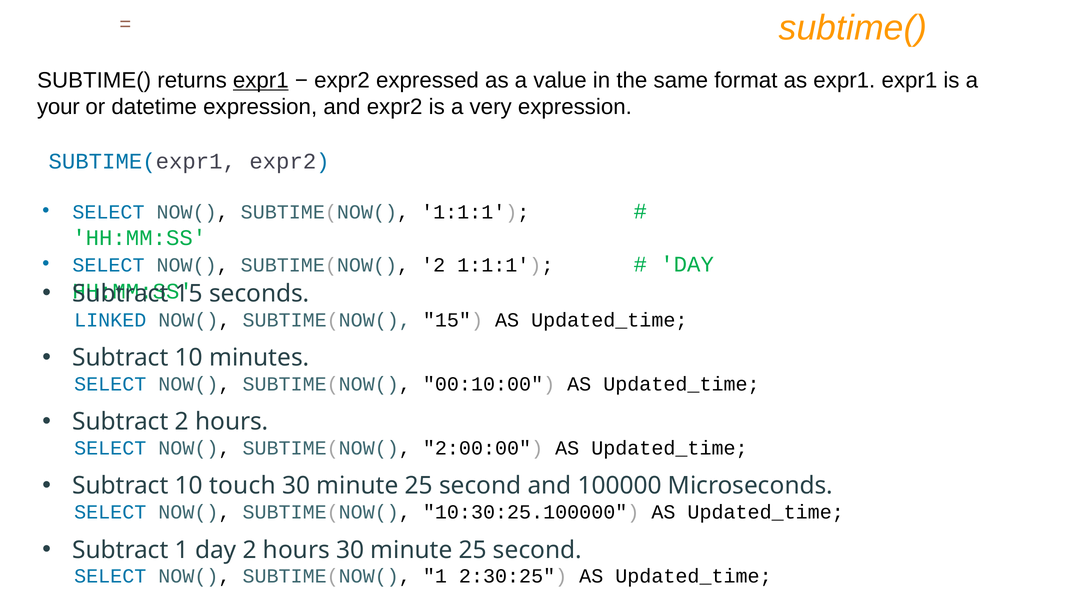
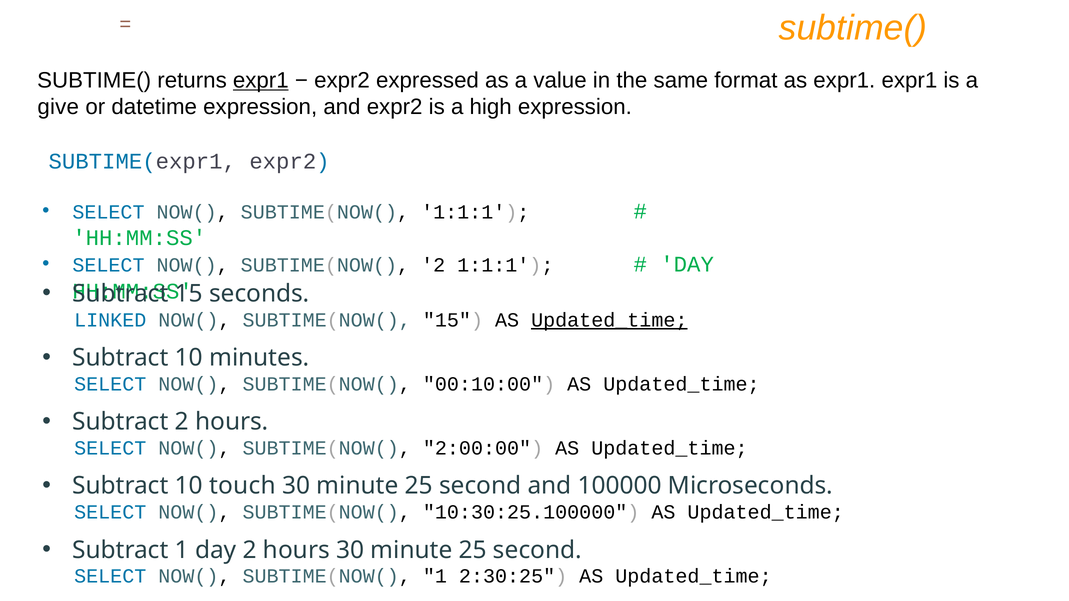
your: your -> give (58, 107)
very: very -> high (491, 107)
Updated_time underline: none -> present (609, 320)
